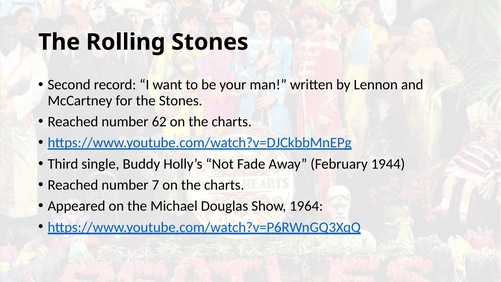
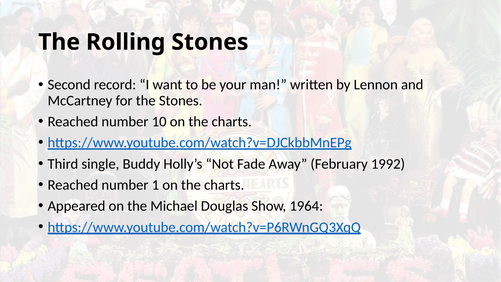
62: 62 -> 10 (159, 121)
1944: 1944 -> 1992 (388, 164)
7: 7 -> 1 (155, 185)
